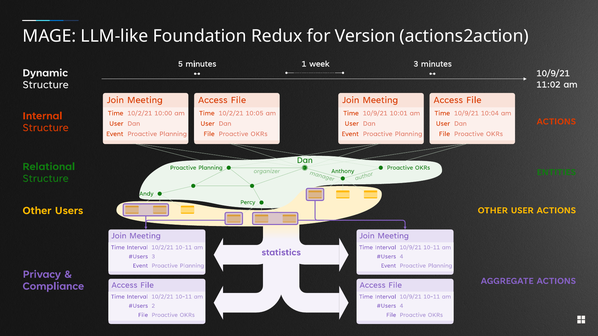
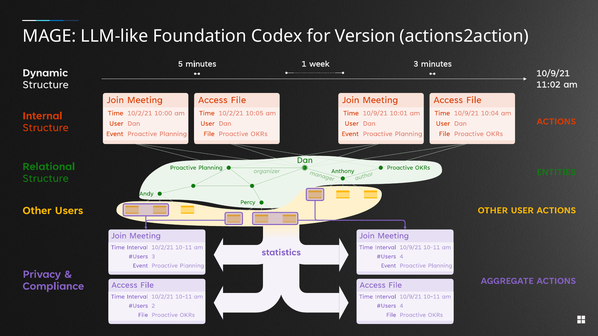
Redux: Redux -> Codex (277, 36)
